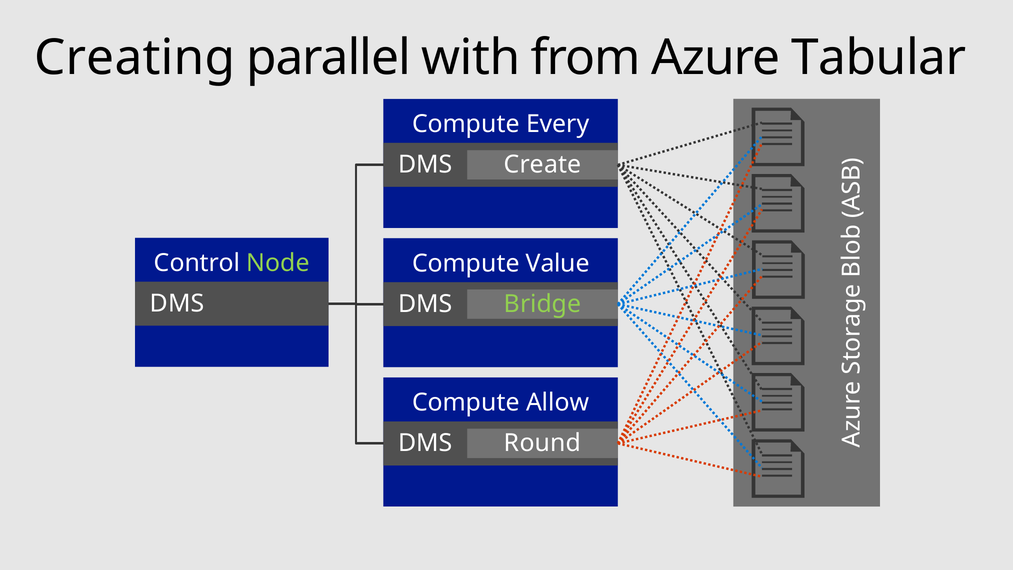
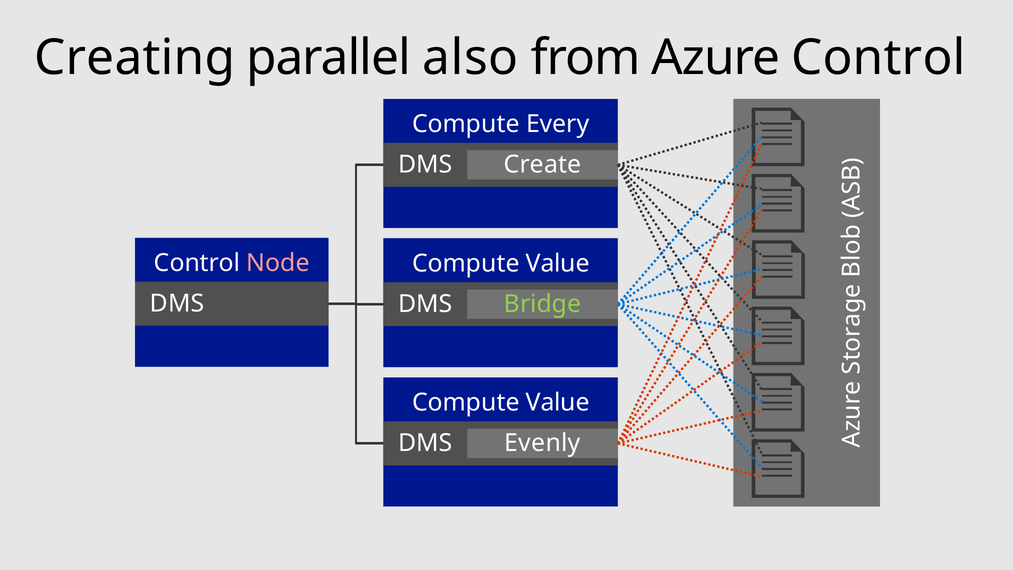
with: with -> also (470, 58)
Azure Tabular: Tabular -> Control (878, 58)
Node colour: light green -> pink (278, 263)
Allow: Allow -> Value (558, 402)
Round: Round -> Evenly (542, 443)
